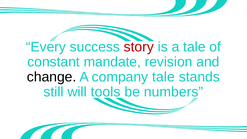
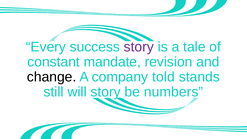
story colour: red -> purple (139, 47)
company tale: tale -> told (163, 77)
will tools: tools -> story (106, 92)
